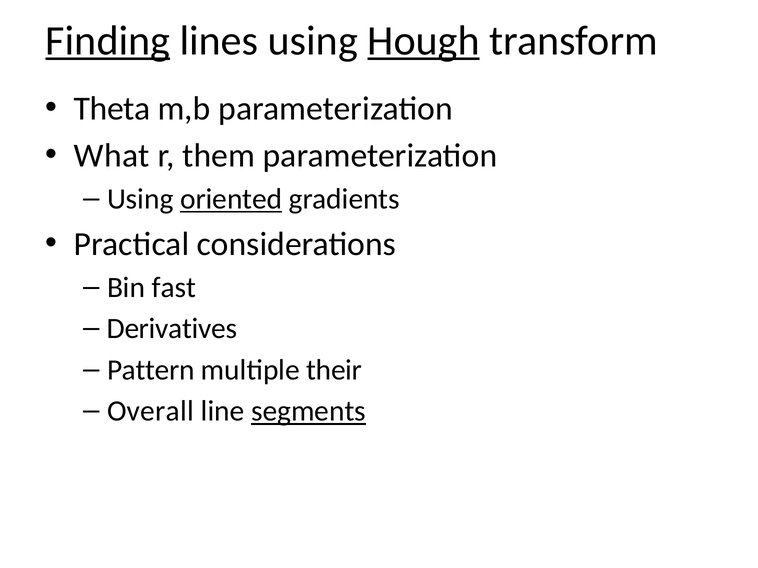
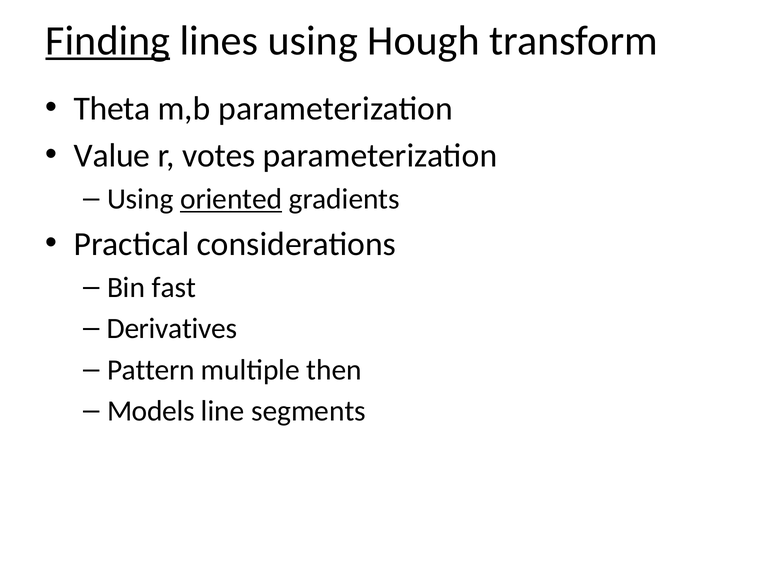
Hough underline: present -> none (423, 41)
What: What -> Value (112, 156)
them: them -> votes (219, 156)
their: their -> then (334, 370)
Overall: Overall -> Models (151, 412)
segments underline: present -> none (308, 412)
